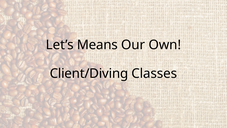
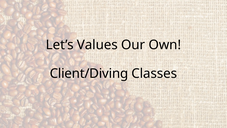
Means: Means -> Values (97, 45)
